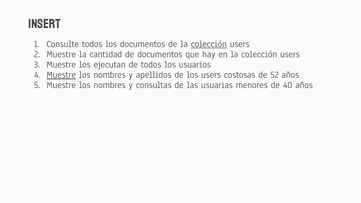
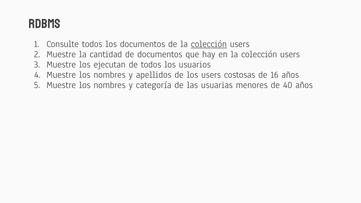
INSERT: INSERT -> RDBMS (44, 24)
Muestre underline: present -> none (61, 75)
52: 52 -> 16 (274, 75)
consultas: consultas -> categoría (154, 85)
